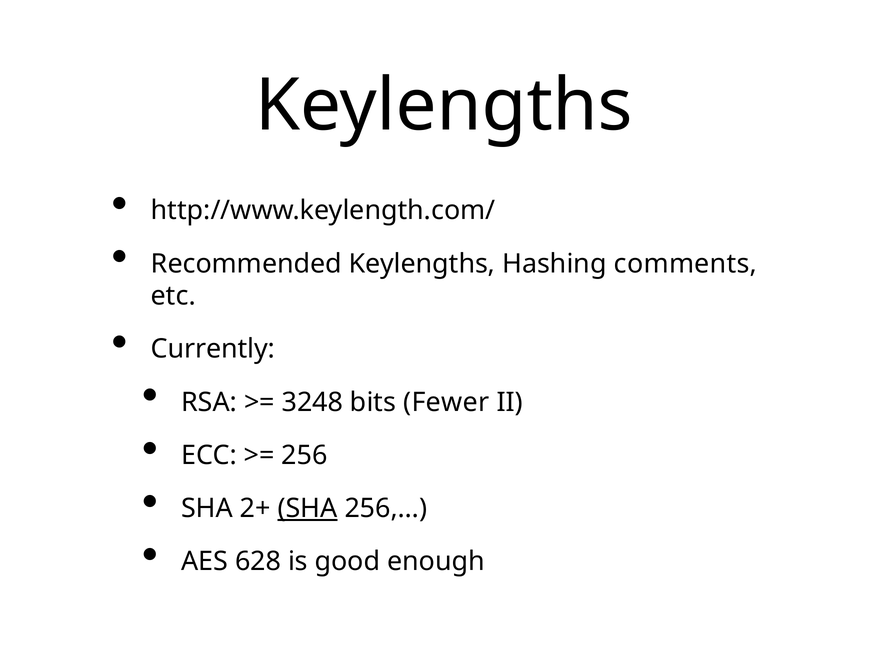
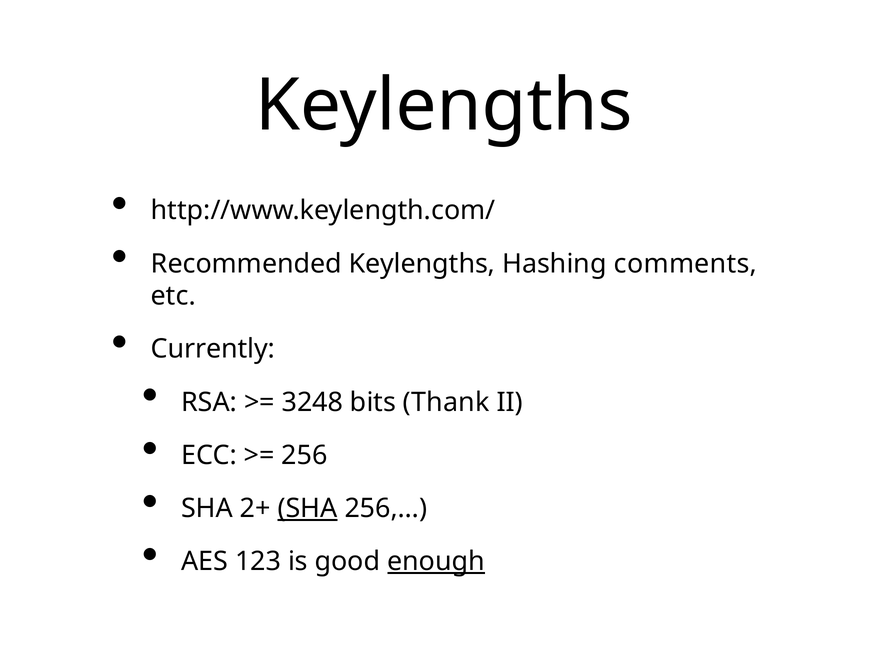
Fewer: Fewer -> Thank (446, 402)
628: 628 -> 123 (258, 561)
enough underline: none -> present (436, 561)
